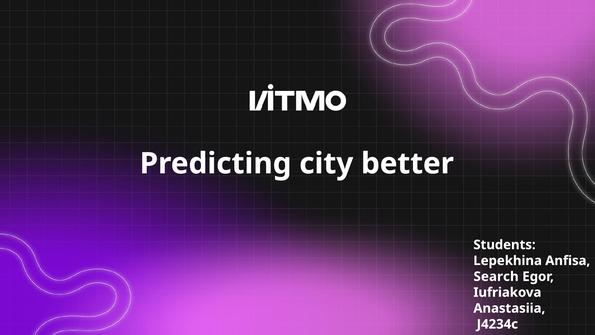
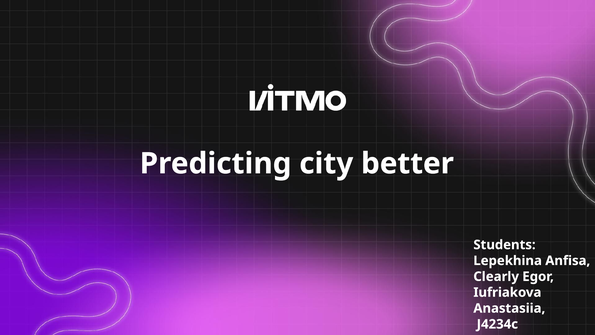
Search: Search -> Clearly (496, 276)
